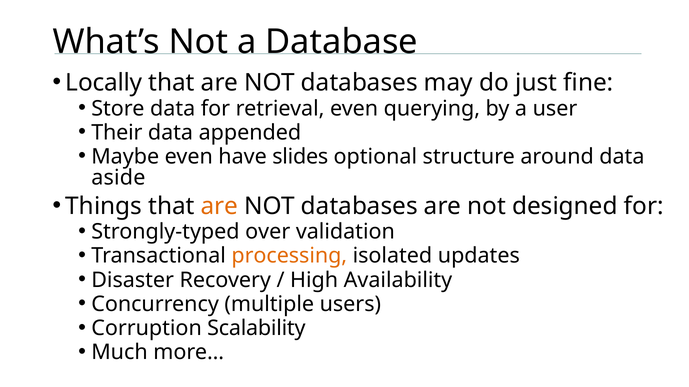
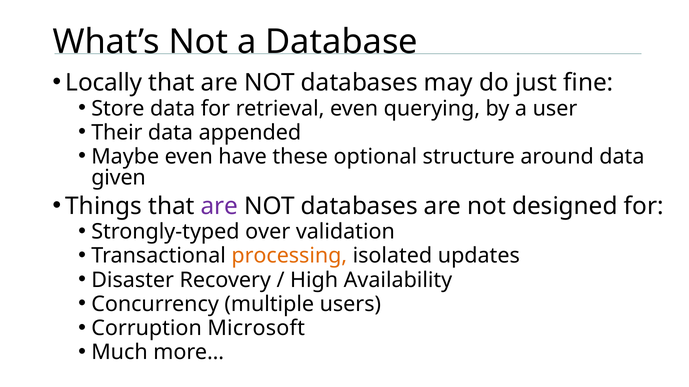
slides: slides -> these (300, 157)
aside: aside -> given (119, 178)
are colour: orange -> purple (219, 206)
Scalability: Scalability -> Microsoft (256, 329)
